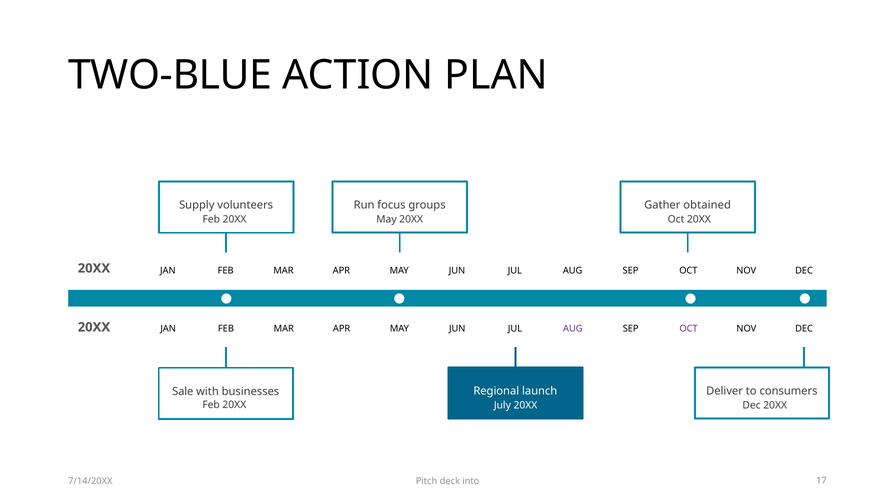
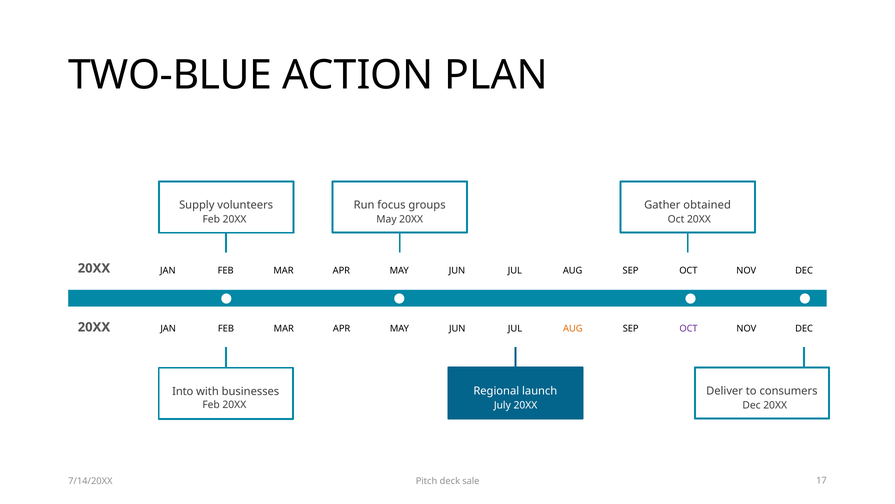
AUG colour: purple -> orange (573, 328)
Sale: Sale -> Into (183, 391)
into: into -> sale (471, 481)
